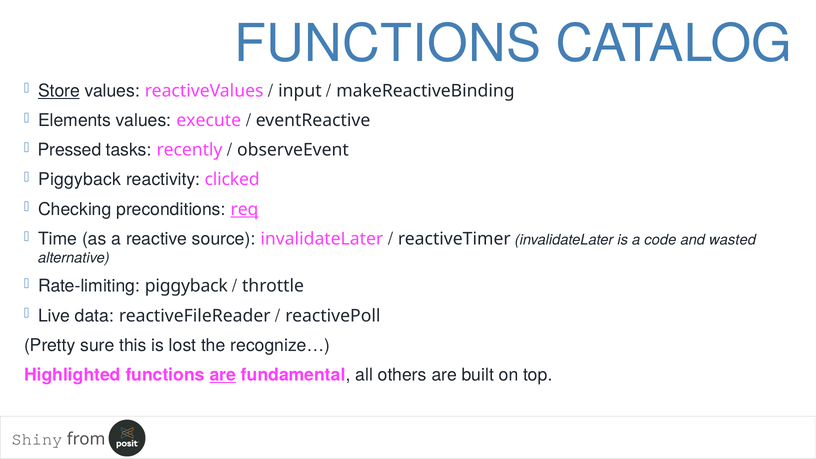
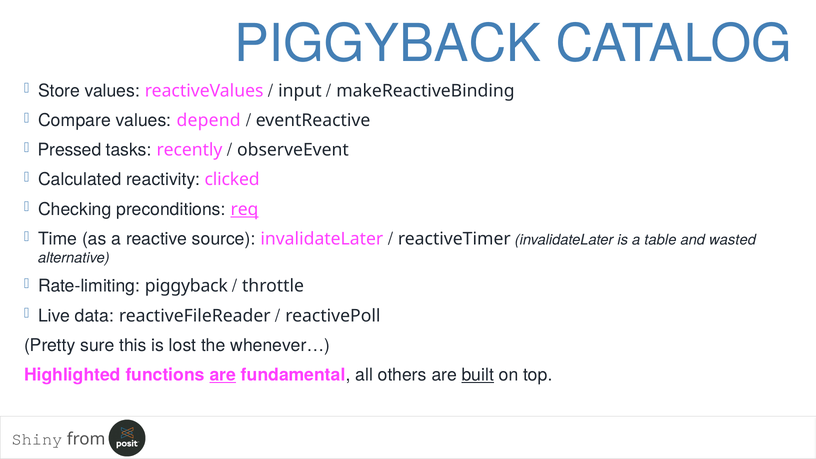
FUNCTIONS: FUNCTIONS -> PIGGYBACK (388, 44)
Store underline: present -> none (59, 91)
Elements: Elements -> Compare (75, 120)
execute: execute -> depend (209, 120)
Piggyback: Piggyback -> Calculated (80, 180)
code: code -> table (660, 240)
recognize…: recognize… -> whenever… (280, 345)
built underline: none -> present (478, 375)
